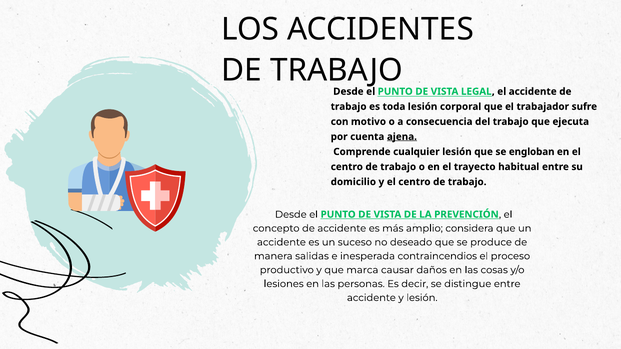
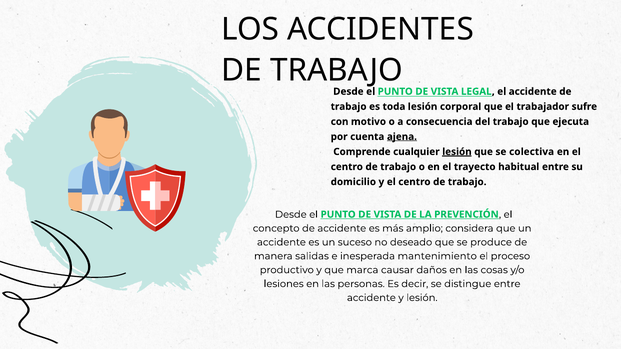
lesión underline: none -> present (457, 152)
engloban: engloban -> colectiva (532, 152)
contraincendios: contraincendios -> mantenimiento (437, 256)
